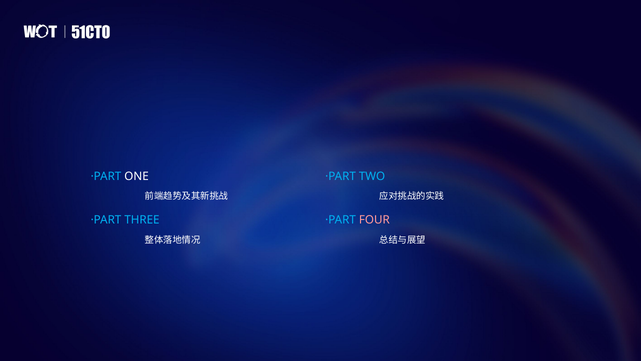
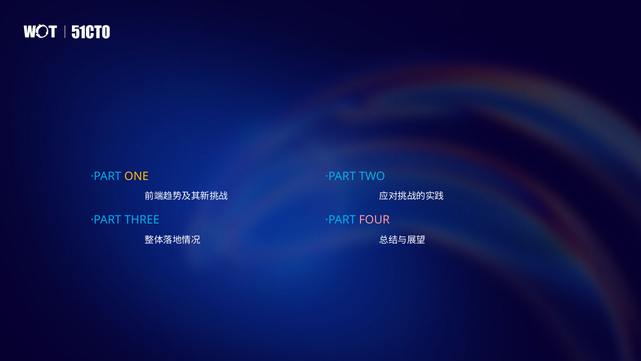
ONE colour: white -> yellow (137, 176)
